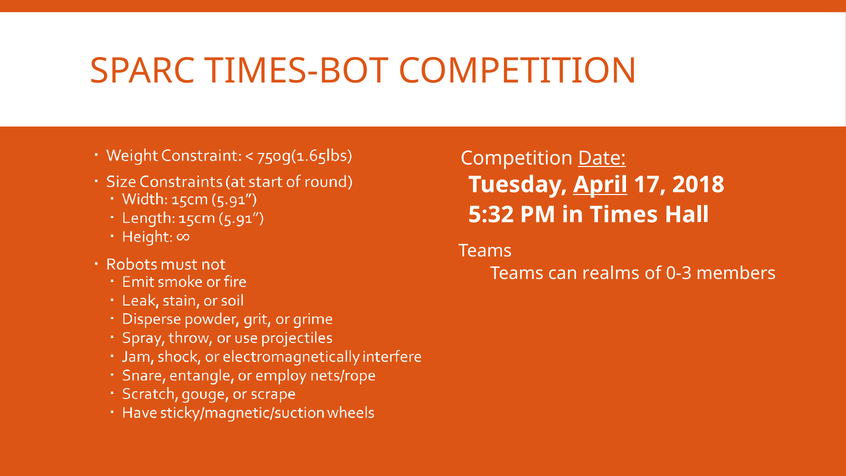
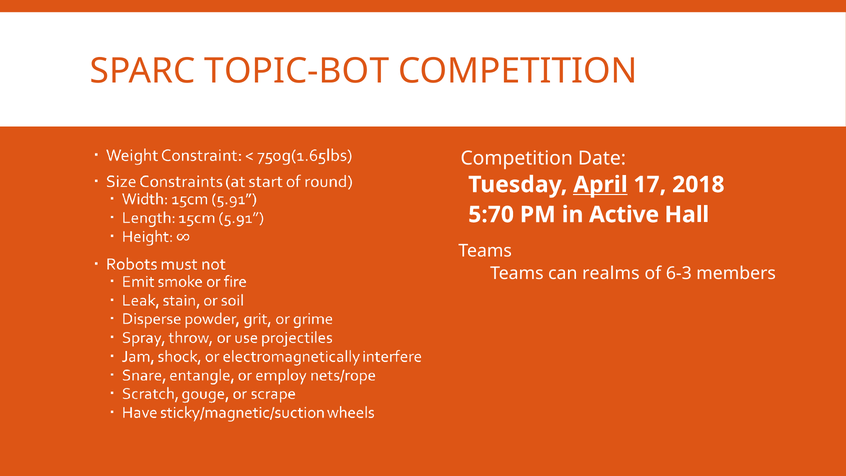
TIMES-BOT: TIMES-BOT -> TOPIC-BOT (297, 71)
Date underline: present -> none (602, 158)
5:32: 5:32 -> 5:70 (491, 215)
Times: Times -> Active (624, 215)
0-3: 0-3 -> 6-3 (679, 273)
